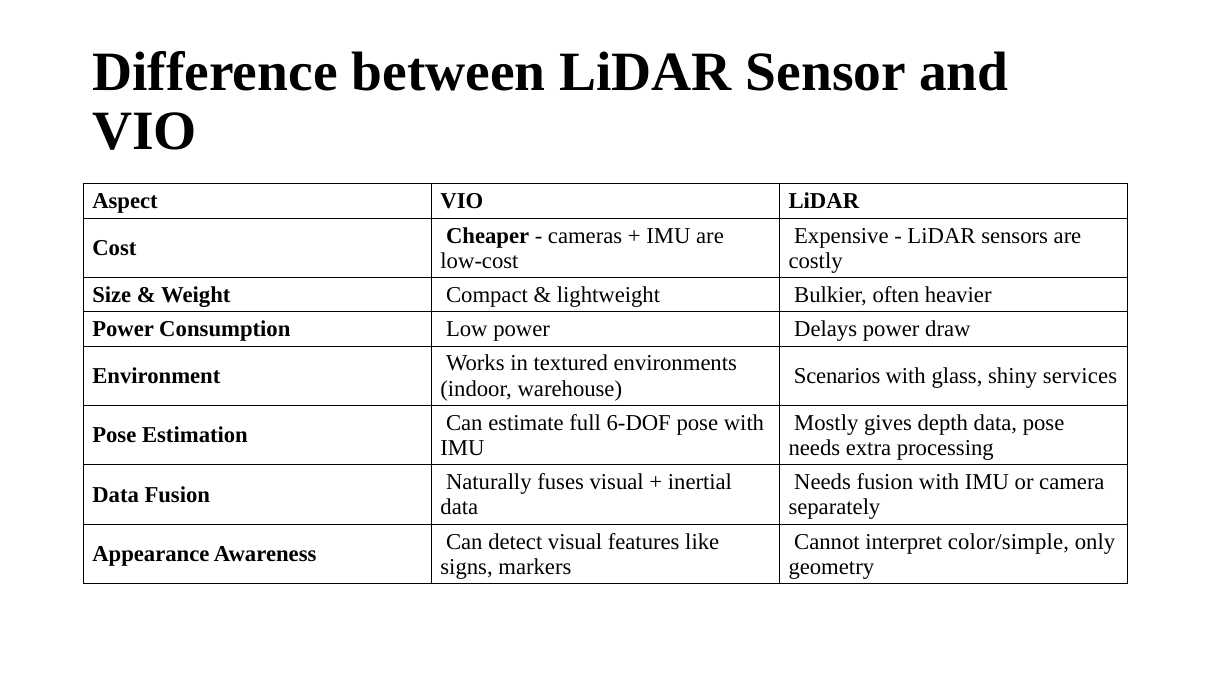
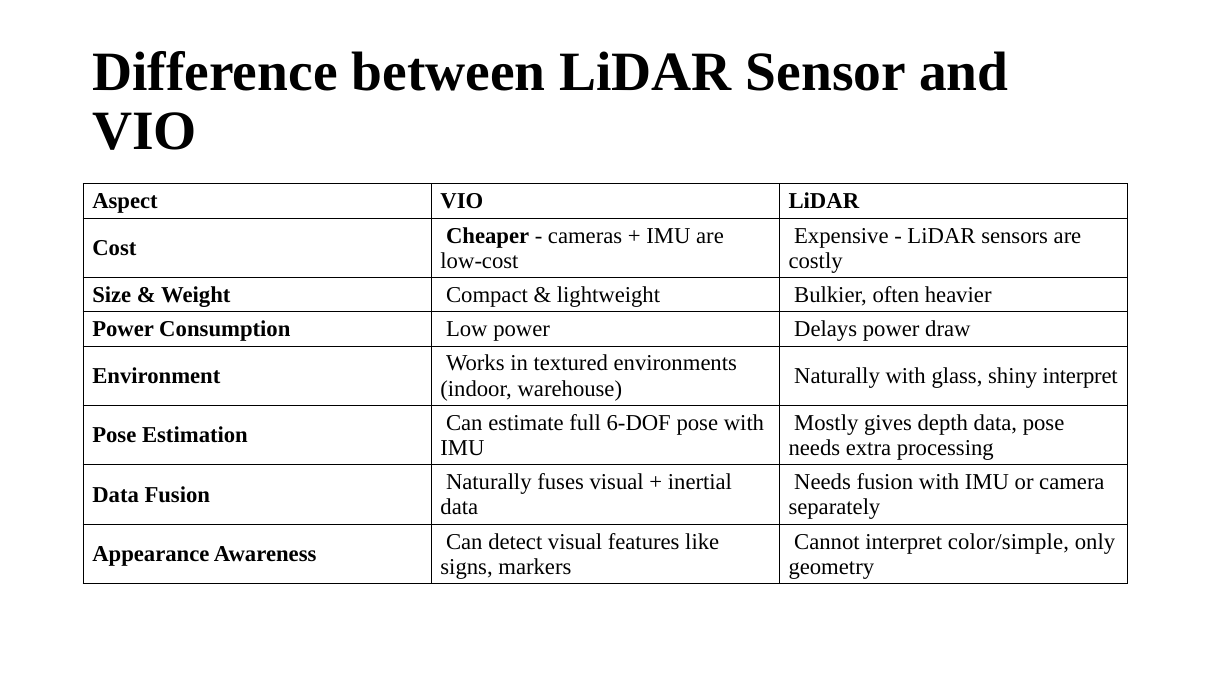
Scenarios: Scenarios -> Naturally (837, 376)
shiny services: services -> interpret (1080, 376)
